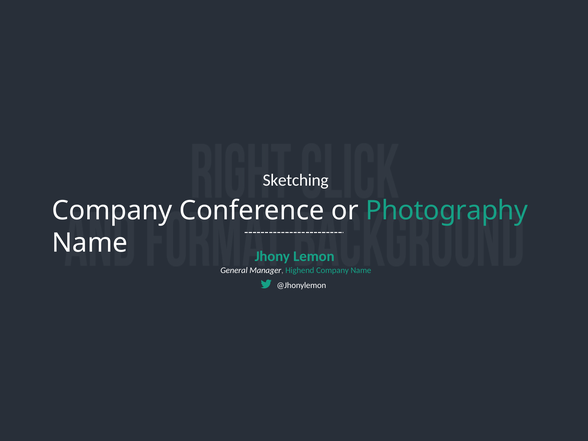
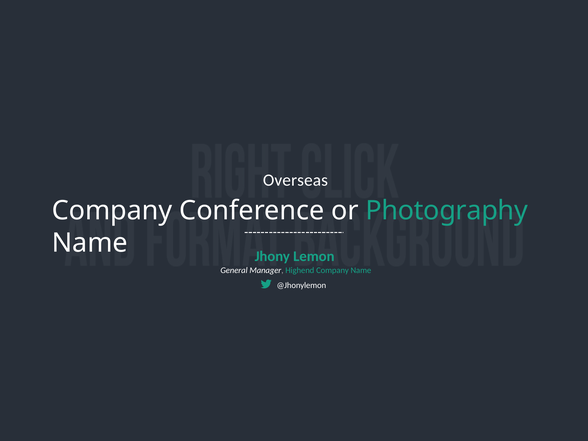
Sketching: Sketching -> Overseas (295, 180)
